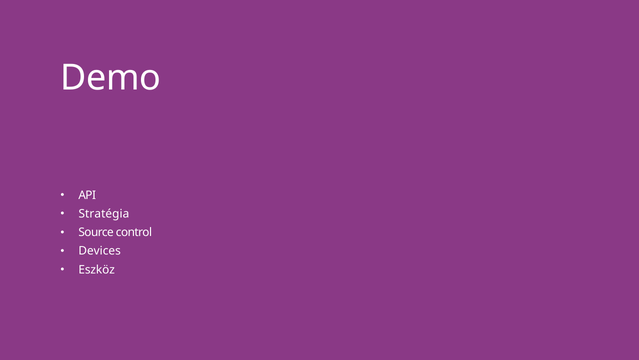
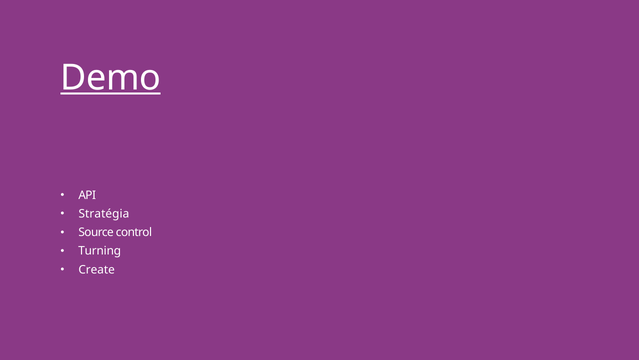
Demo underline: none -> present (111, 78)
Devices: Devices -> Turning (100, 251)
Eszköz: Eszköz -> Create (97, 269)
